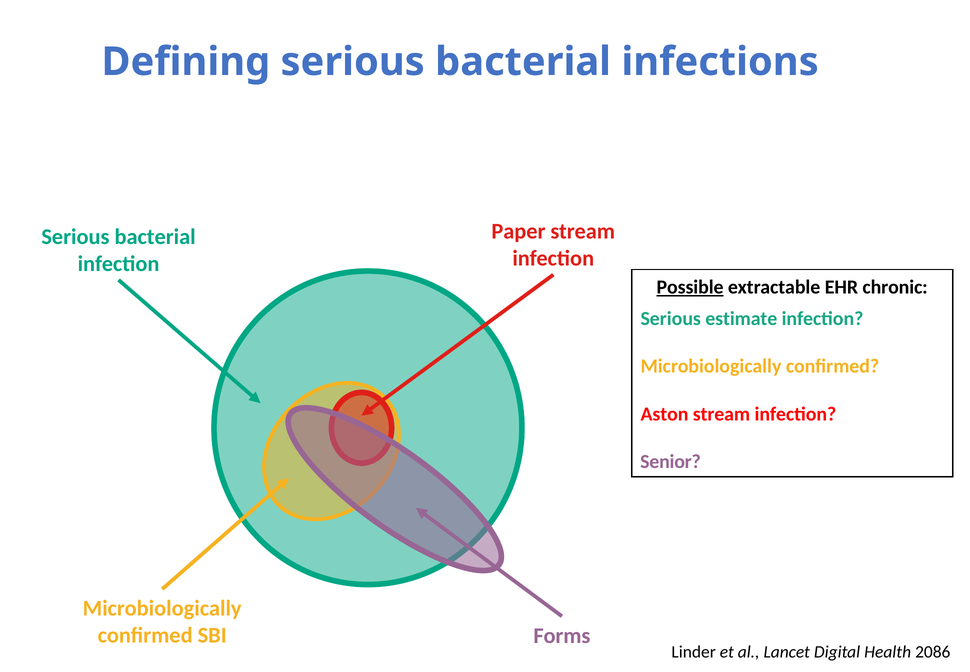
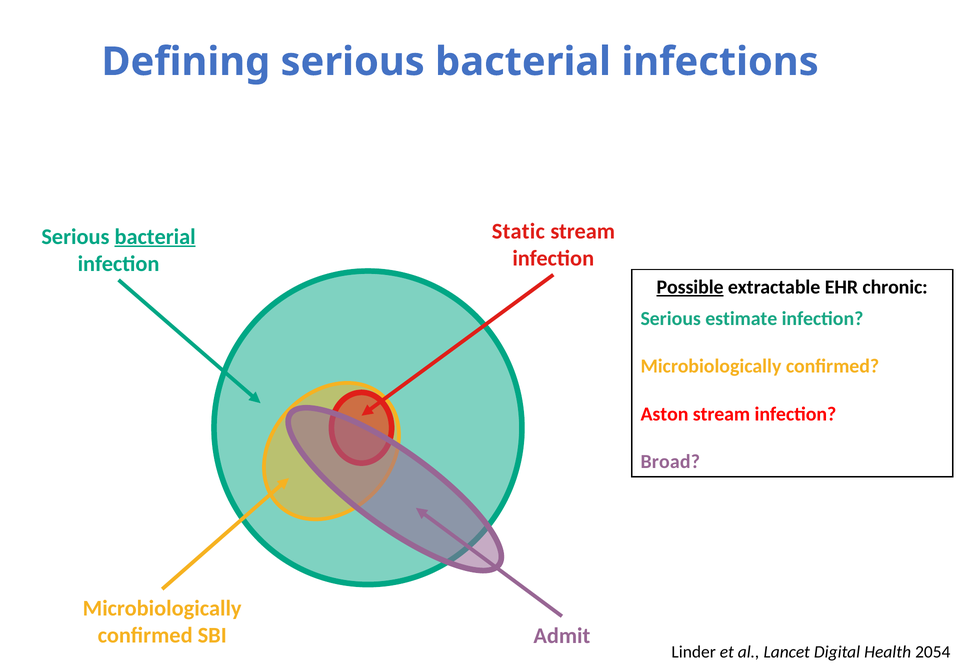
Paper: Paper -> Static (518, 231)
bacterial underline: none -> present (155, 237)
Senior: Senior -> Broad (670, 462)
Forms: Forms -> Admit (562, 635)
2086: 2086 -> 2054 (933, 651)
